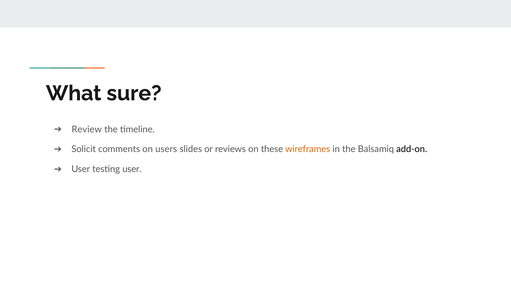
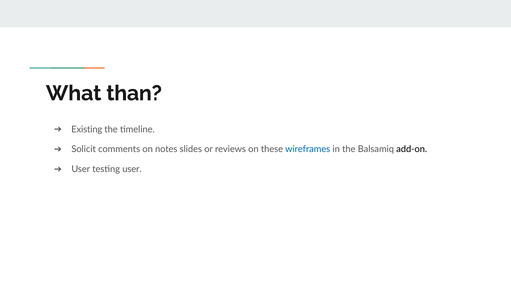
sure: sure -> than (134, 93)
Review: Review -> Existing (87, 129)
users: users -> notes (166, 149)
wireframes colour: orange -> blue (308, 149)
